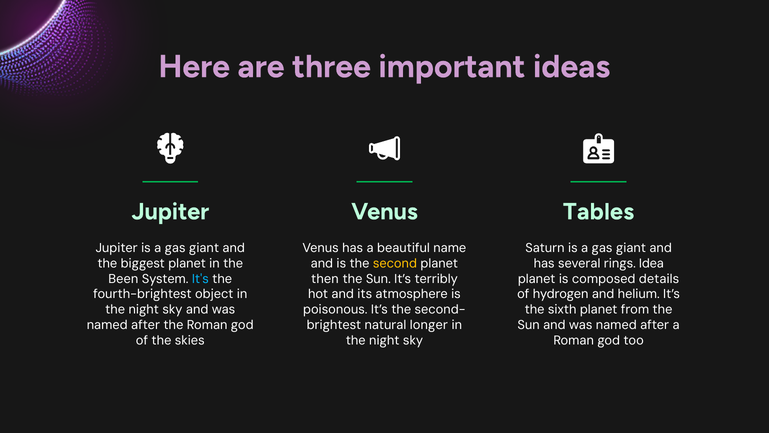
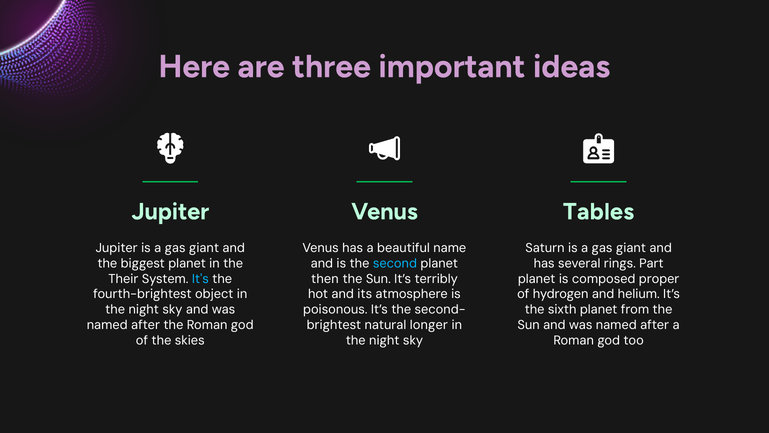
second colour: yellow -> light blue (395, 263)
Idea: Idea -> Part (651, 263)
Been: Been -> Their (123, 279)
details: details -> proper (659, 279)
